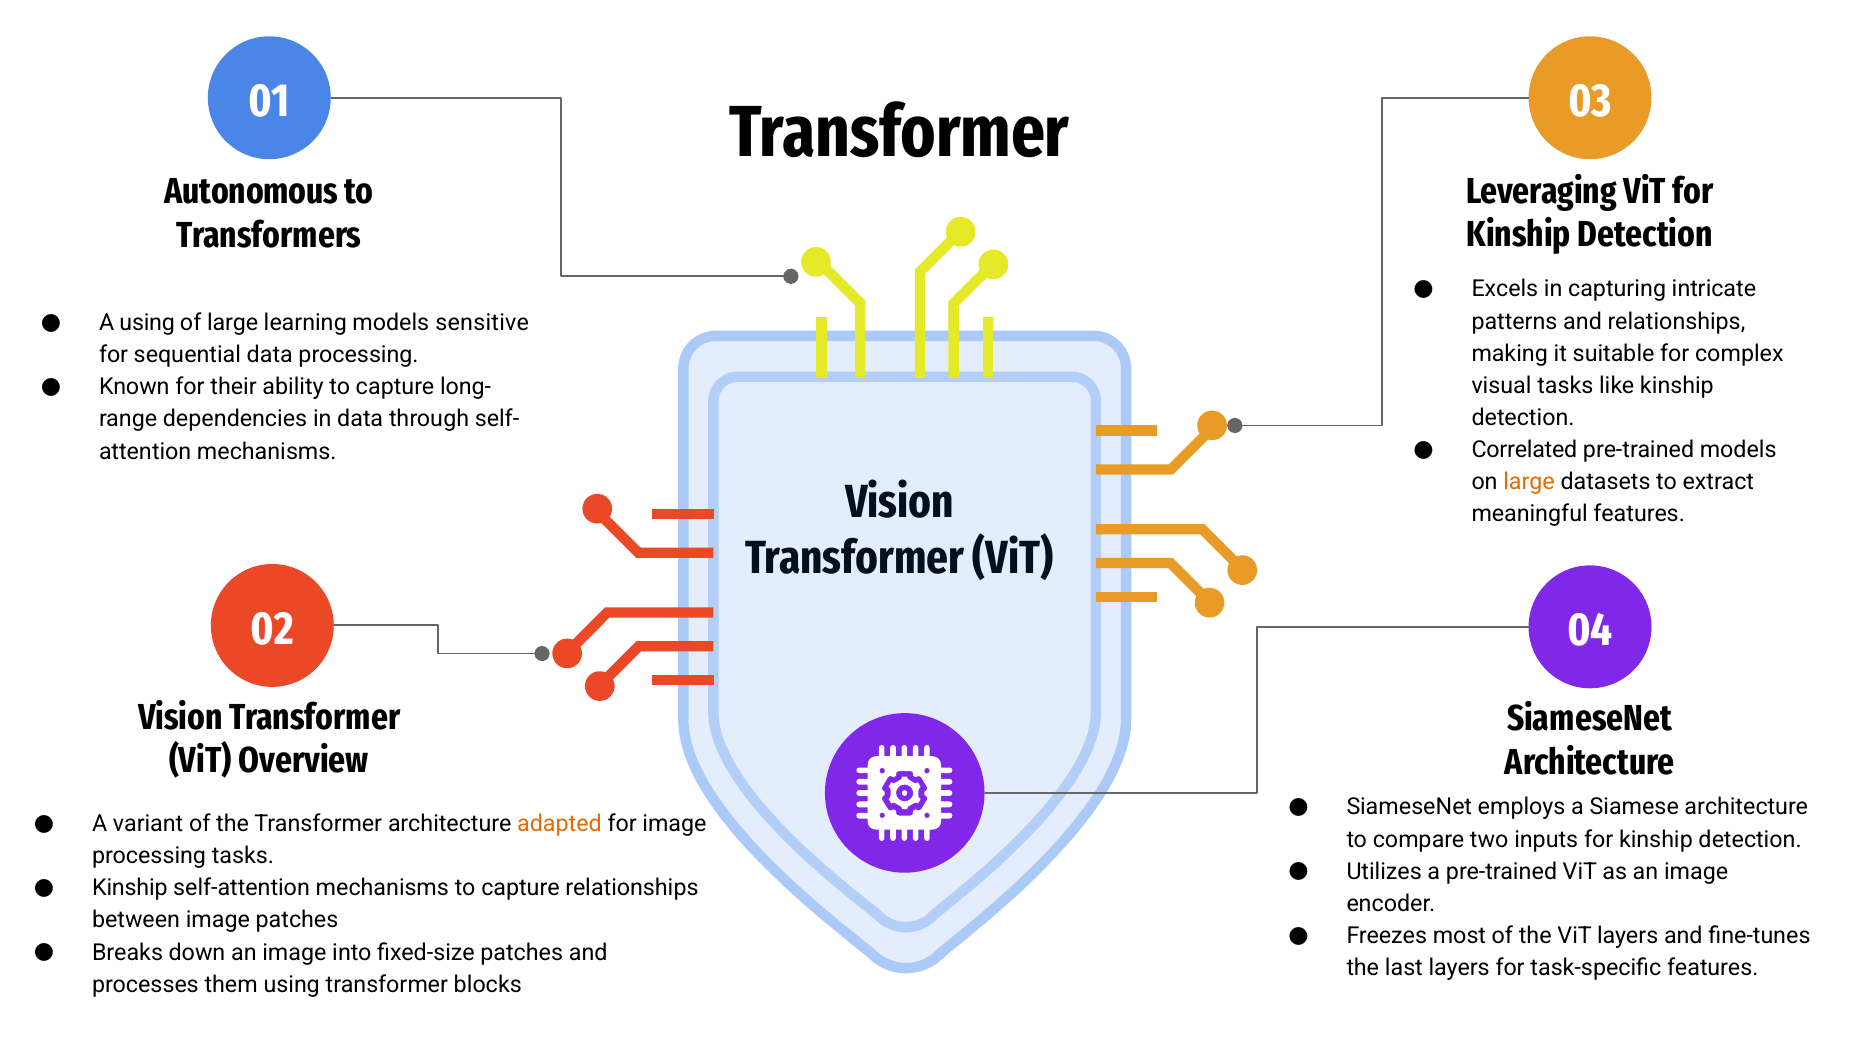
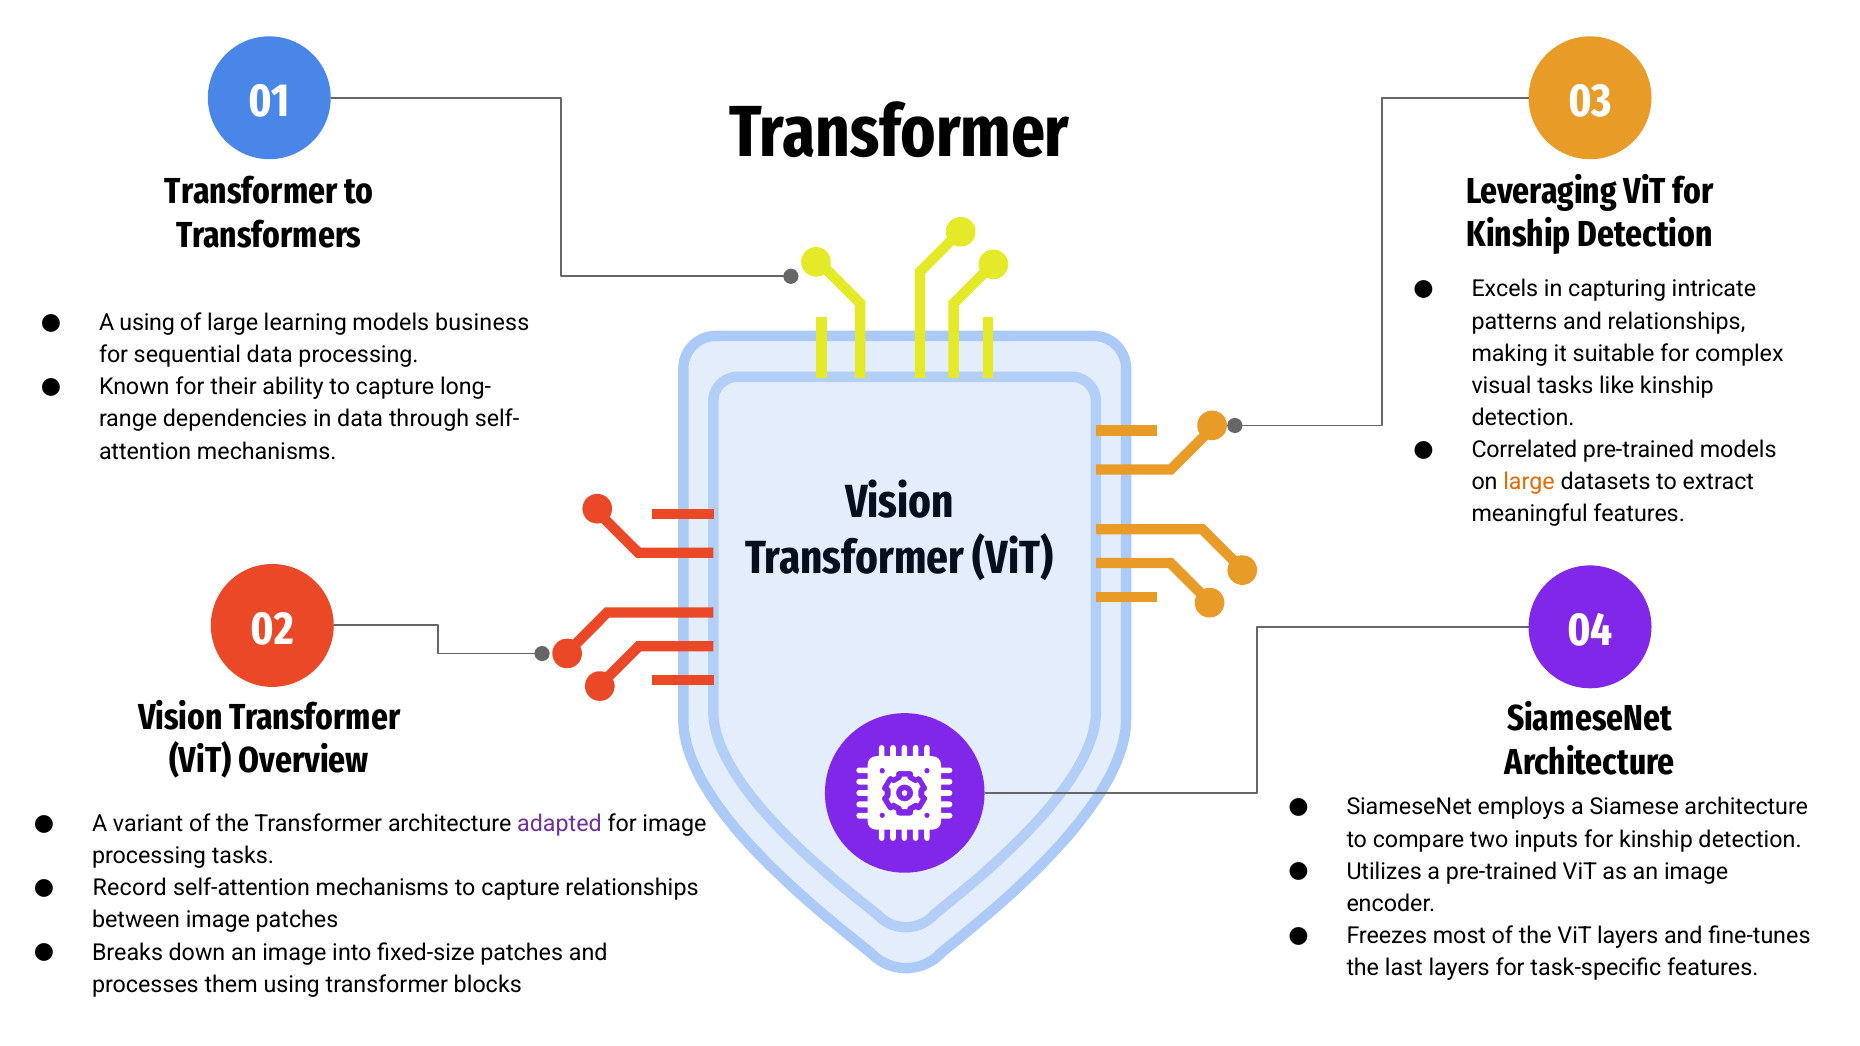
Autonomous: Autonomous -> Transformer (251, 192)
sensitive: sensitive -> business (482, 323)
adapted colour: orange -> purple (559, 824)
Kinship: Kinship -> Record (130, 888)
